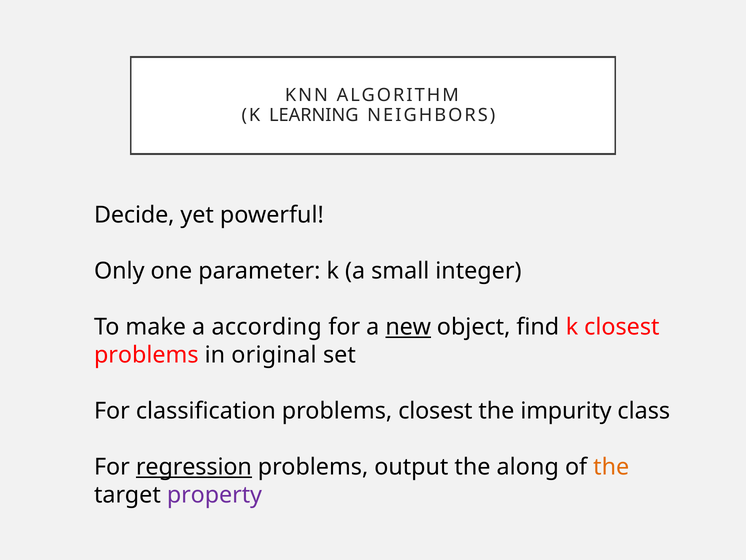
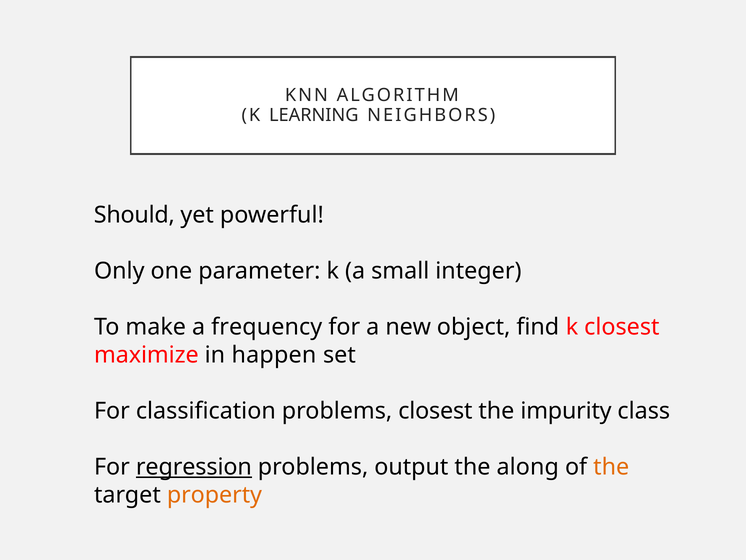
Decide: Decide -> Should (134, 215)
according: according -> frequency (267, 327)
new underline: present -> none (408, 327)
problems: problems -> maximize (146, 355)
original: original -> happen (274, 355)
property colour: purple -> orange (214, 495)
